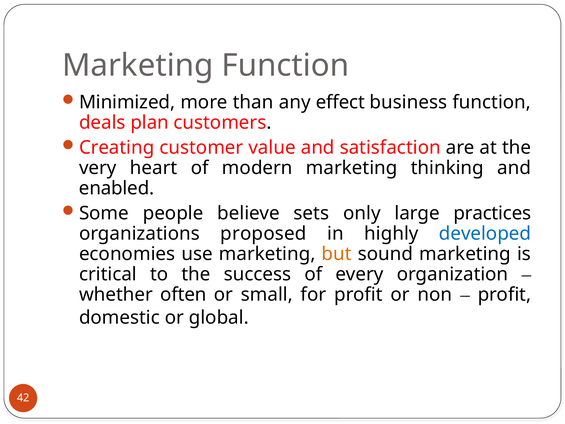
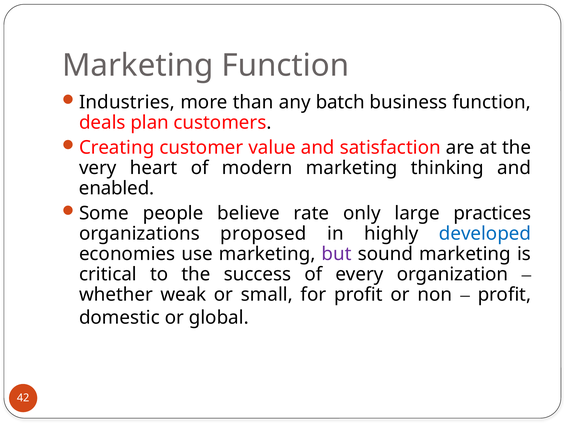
Minimized: Minimized -> Industries (127, 102)
effect: effect -> batch (340, 102)
sets: sets -> rate (311, 213)
but colour: orange -> purple (337, 254)
often: often -> weak (183, 294)
